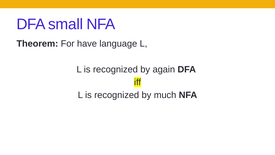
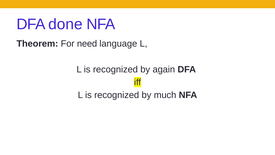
small: small -> done (65, 24)
have: have -> need (87, 44)
